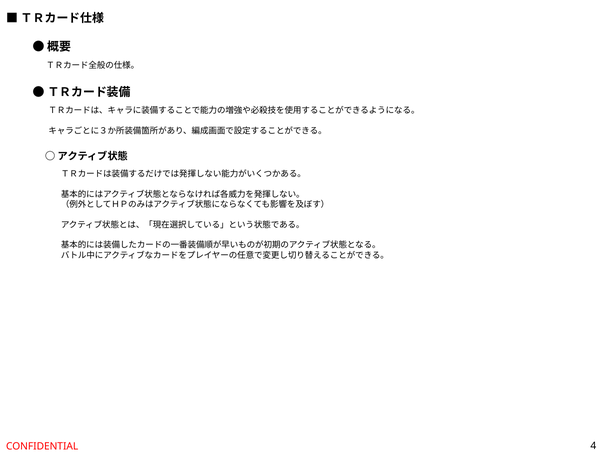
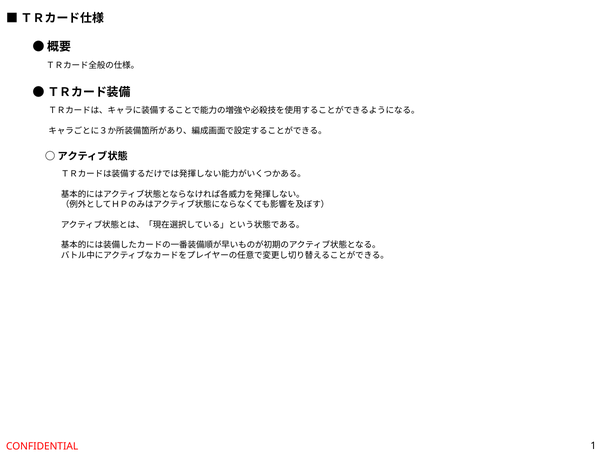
4: 4 -> 1 (593, 445)
